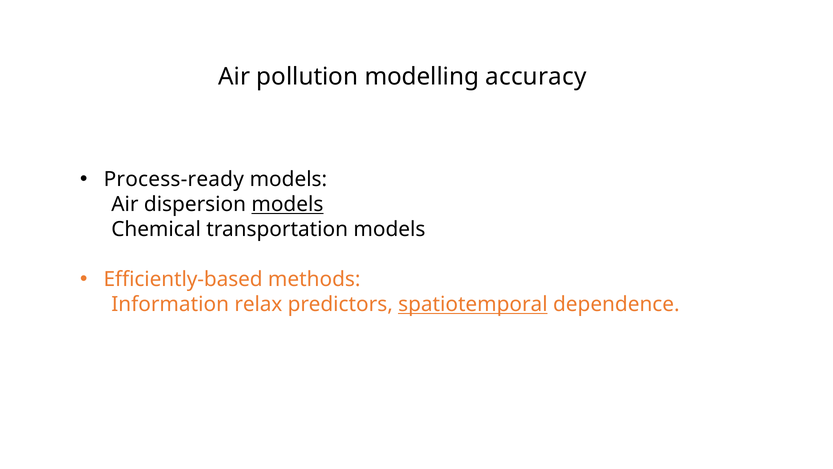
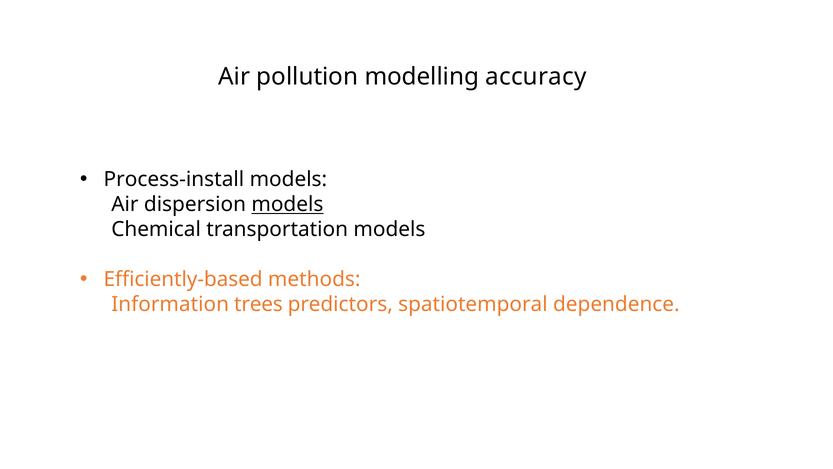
Process-ready: Process-ready -> Process-install (174, 179)
relax: relax -> trees (258, 304)
spatiotemporal underline: present -> none (473, 304)
